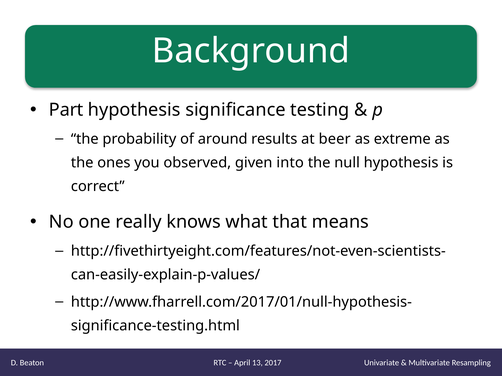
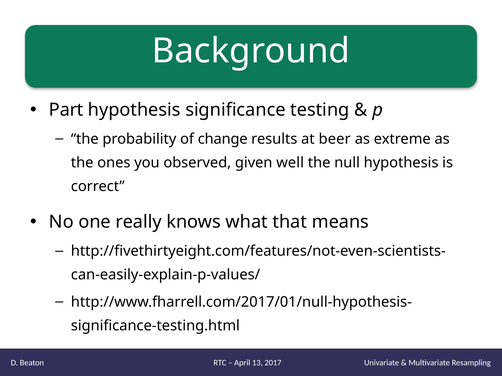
around: around -> change (223, 139)
into: into -> well (290, 163)
